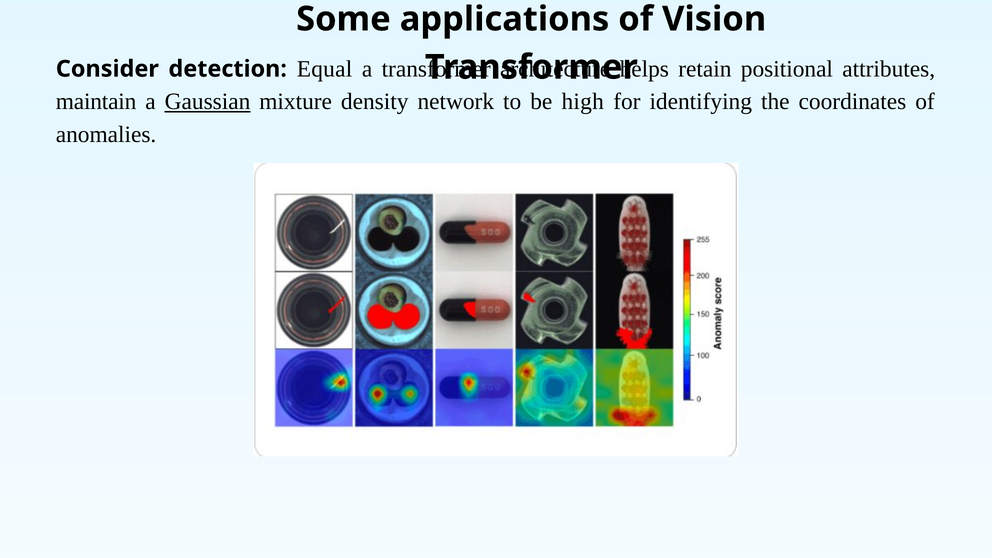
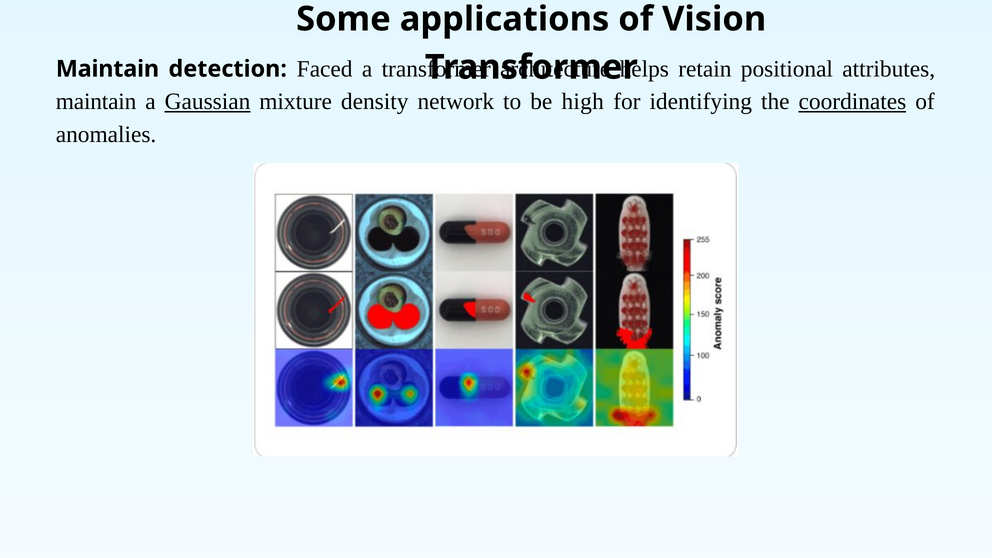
Consider: Consider -> Maintain (107, 69)
Equal: Equal -> Faced (325, 69)
coordinates underline: none -> present (852, 102)
